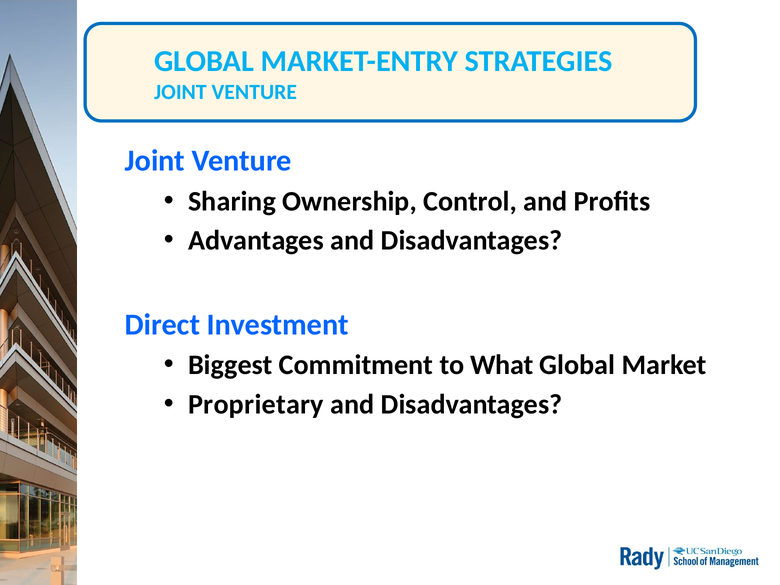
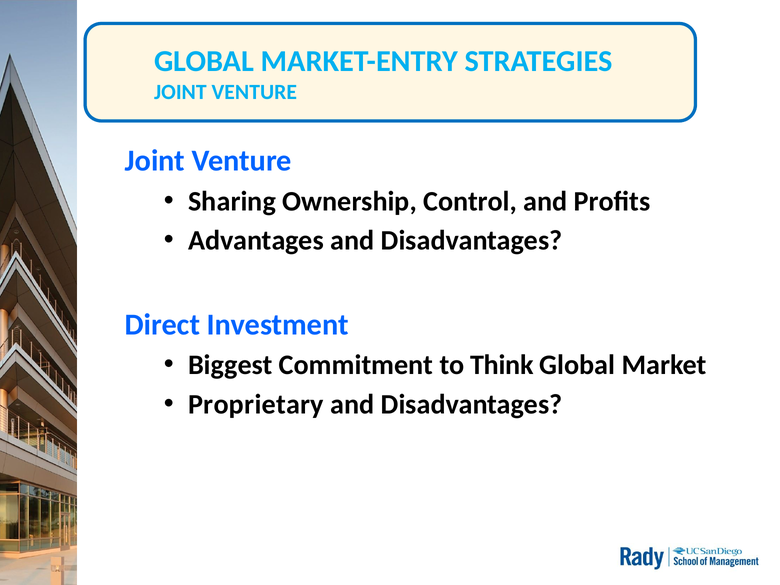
What: What -> Think (502, 365)
